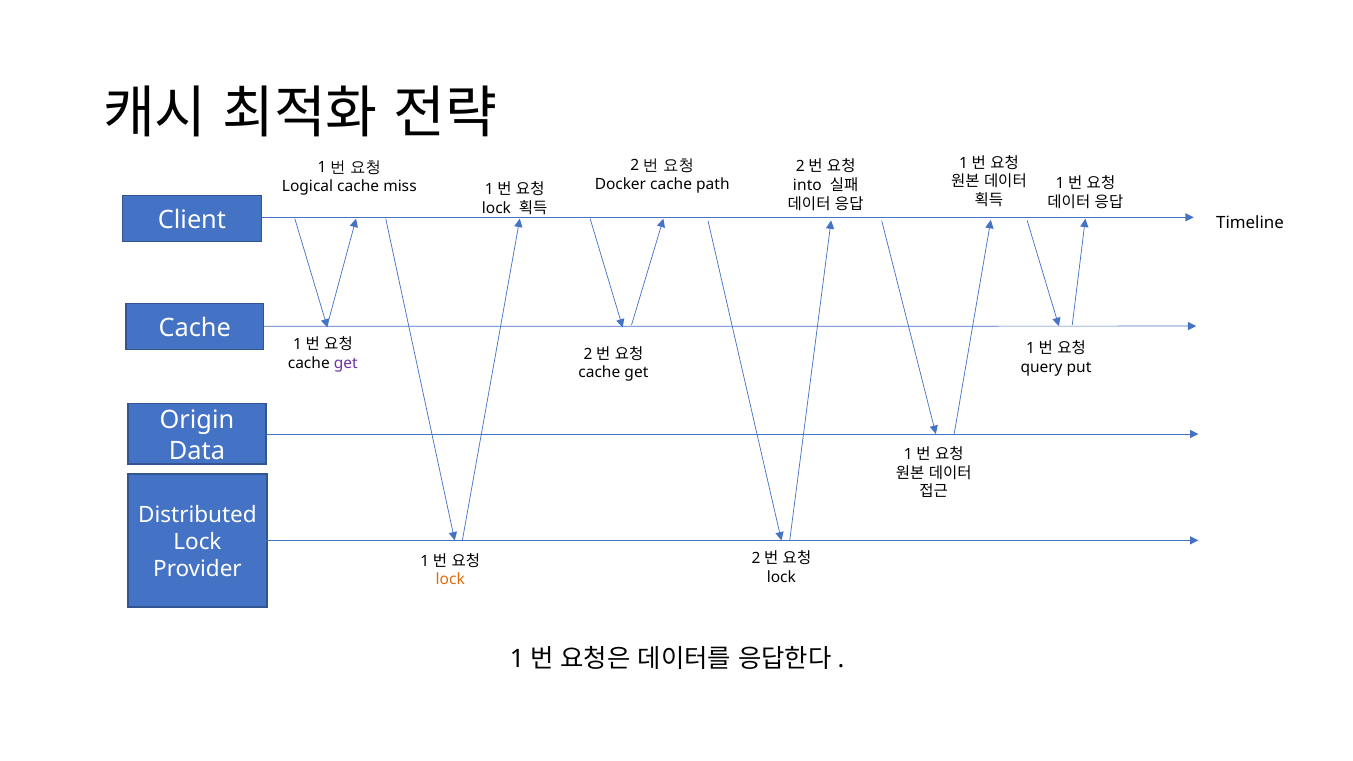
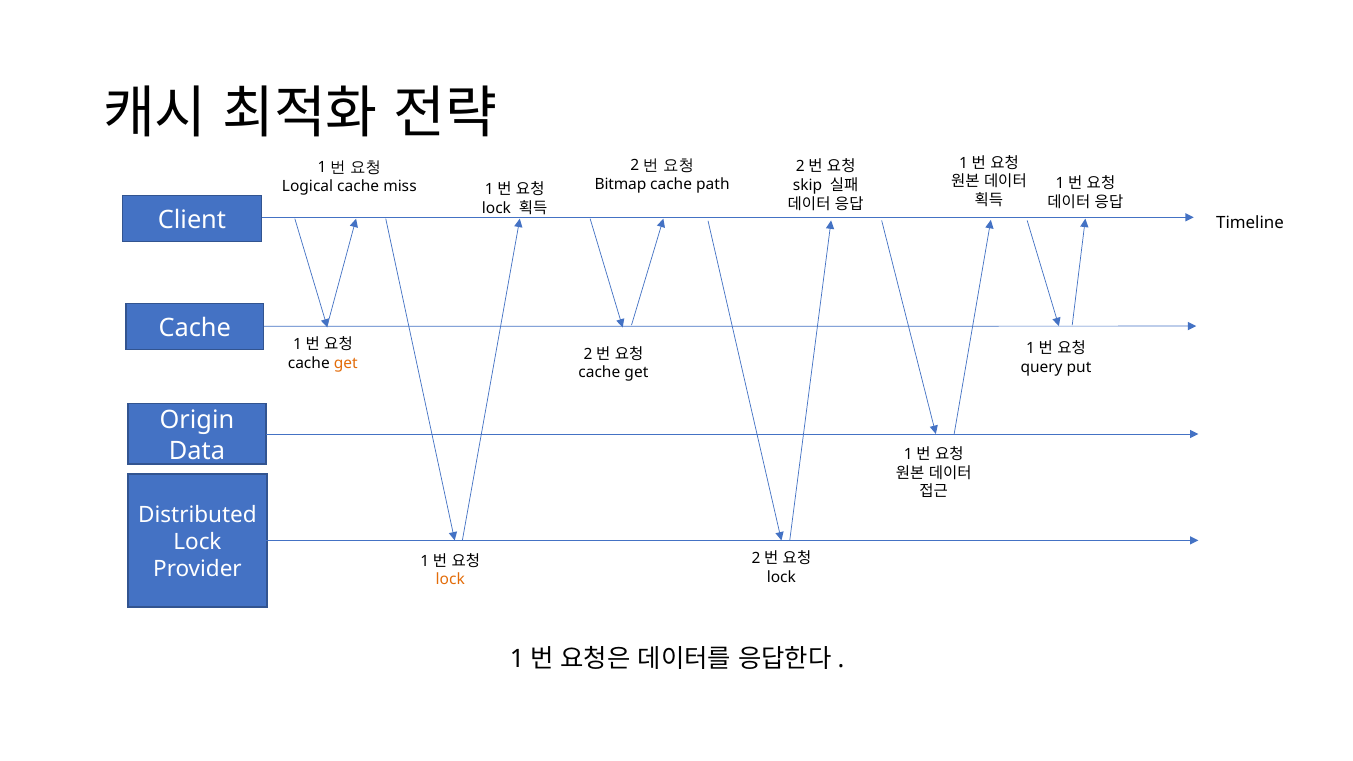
Docker: Docker -> Bitmap (621, 184)
into: into -> skip (807, 185)
get colour: purple -> orange (346, 363)
